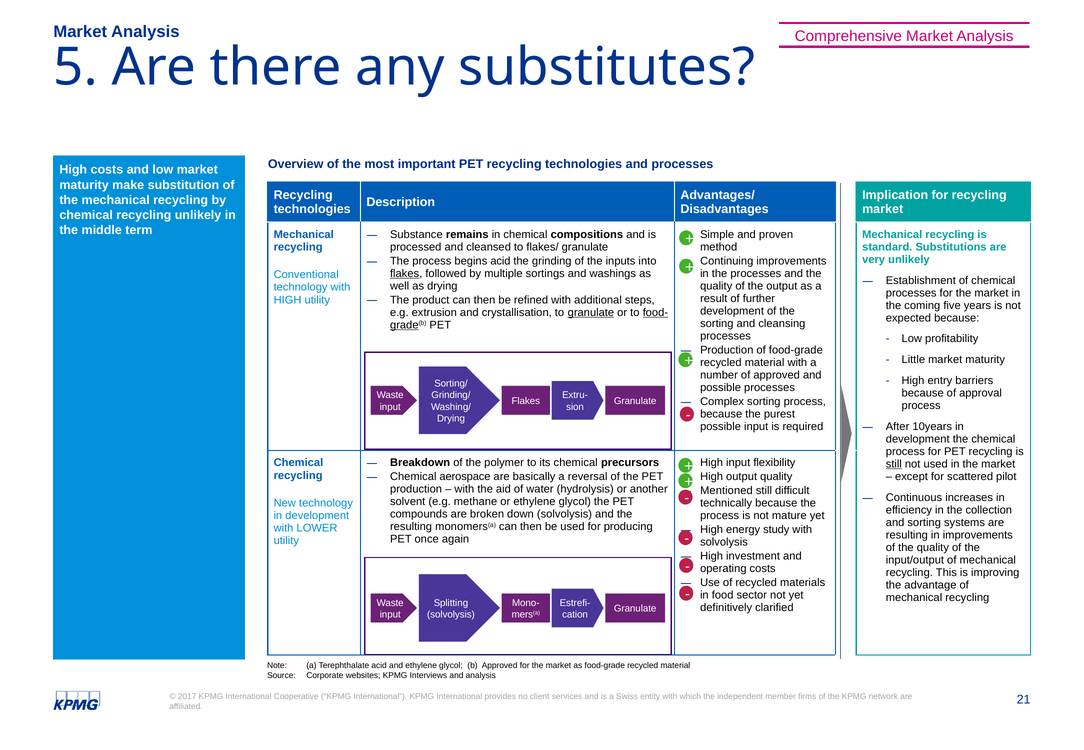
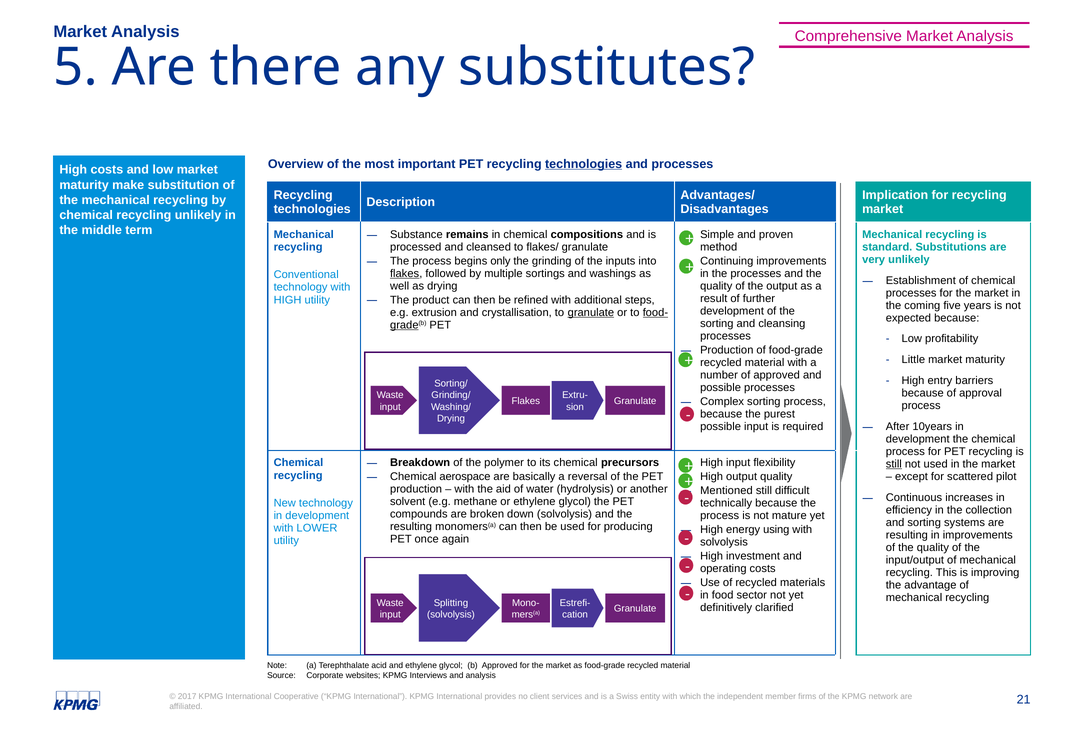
technologies underline: none -> present (584, 164)
begins acid: acid -> only (500, 261)
study: study -> using (776, 530)
